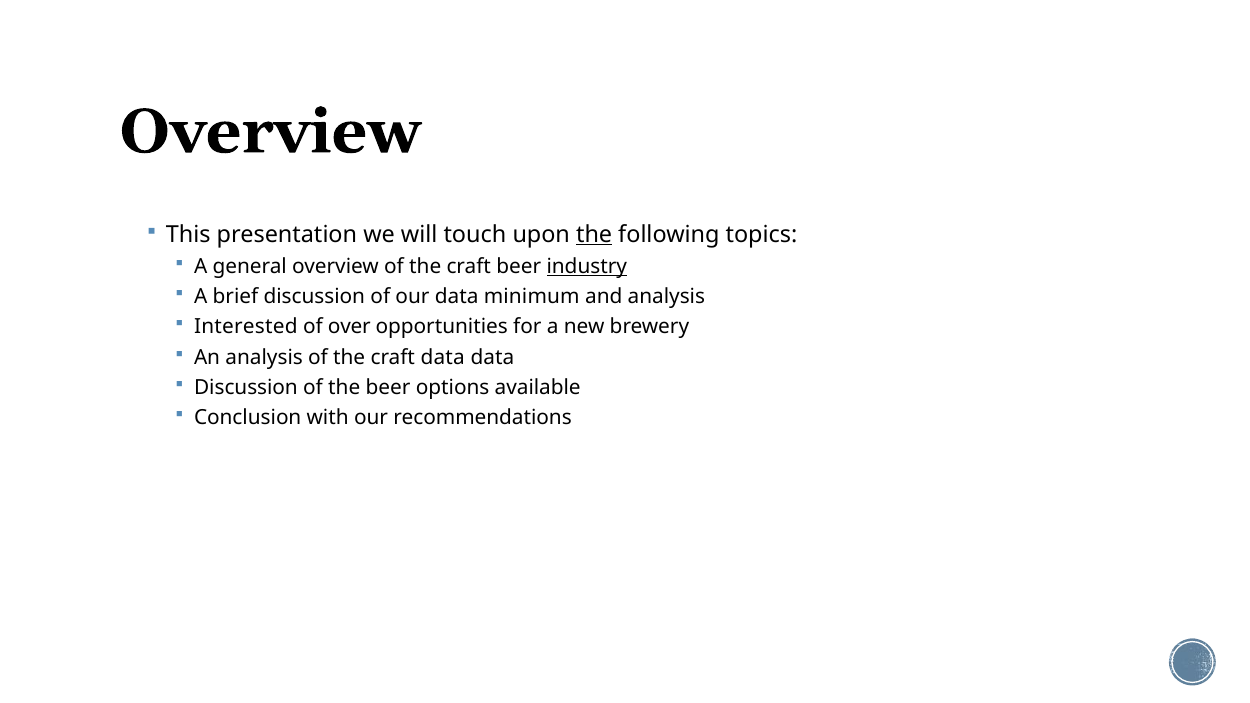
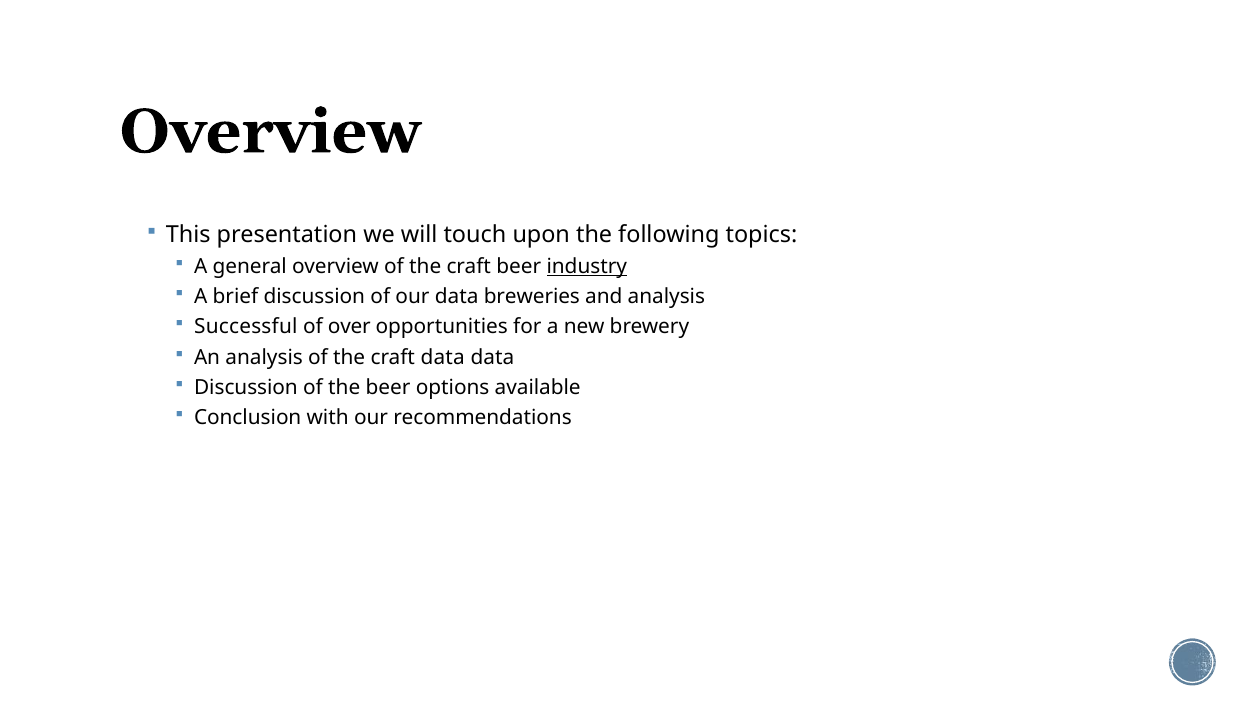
the underline: present -> none (594, 235)
minimum: minimum -> breweries (532, 297)
Interested: Interested -> Successful (246, 327)
